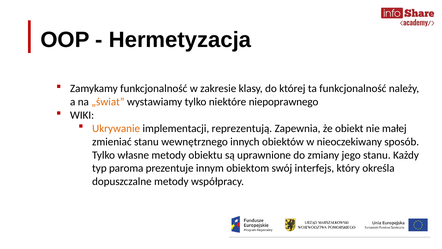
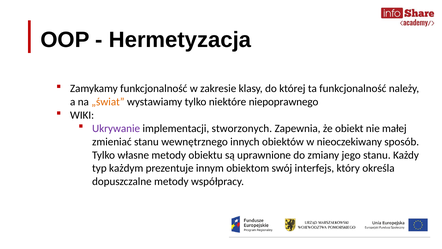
Ukrywanie colour: orange -> purple (116, 128)
reprezentują: reprezentują -> stworzonych (242, 128)
paroma: paroma -> każdym (126, 168)
